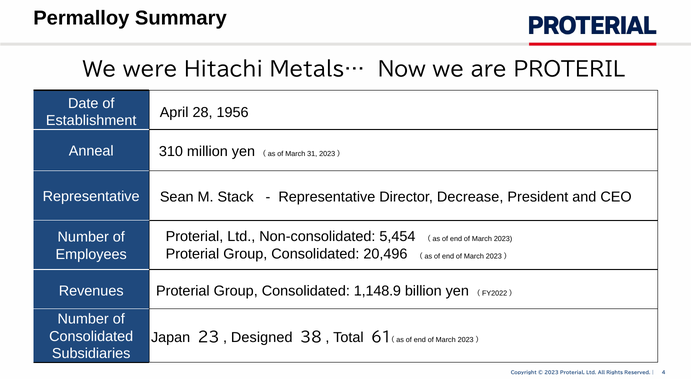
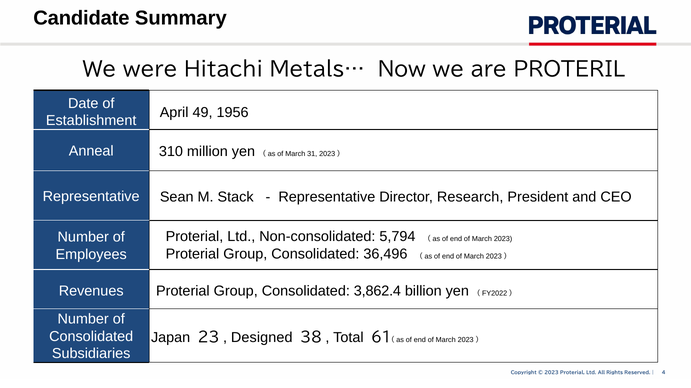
Permalloy: Permalloy -> Candidate (81, 18)
28: 28 -> 49 (203, 113)
Decrease: Decrease -> Research (470, 197)
5,454: 5,454 -> 5,794 (397, 237)
20,496: 20,496 -> 36,496 (385, 254)
1,148.9: 1,148.9 -> 3,862.4 (377, 291)
